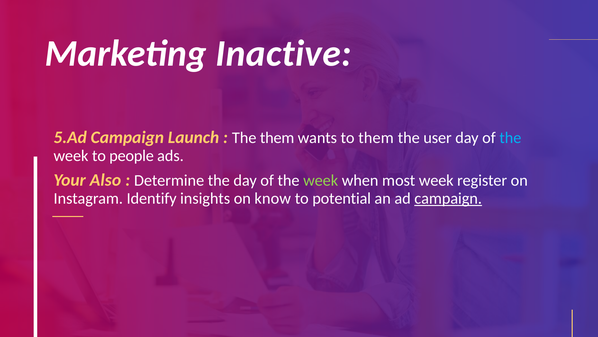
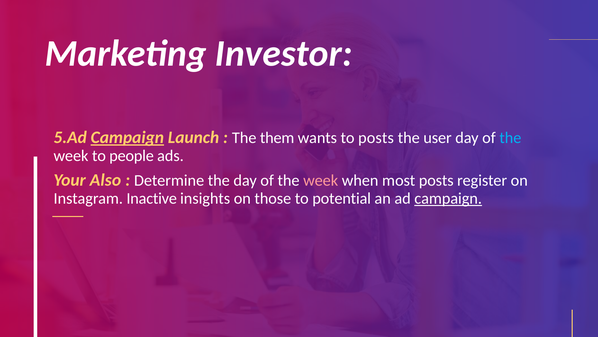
Inactive: Inactive -> Investor (284, 53)
Campaign underline: none -> present (127, 137)
to them: them -> posts (376, 138)
week colour: light green -> pink (321, 180)
most week: week -> posts (436, 180)
Identify: Identify -> Inactive (152, 198)
know: know -> those (273, 198)
